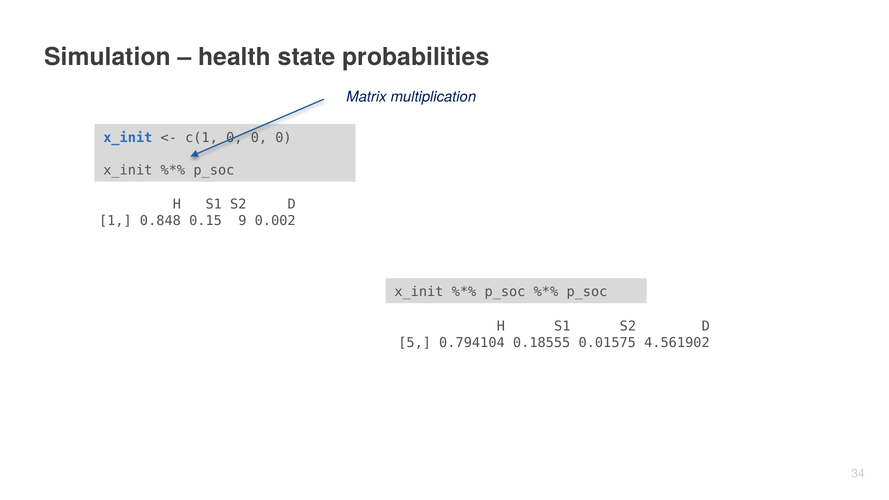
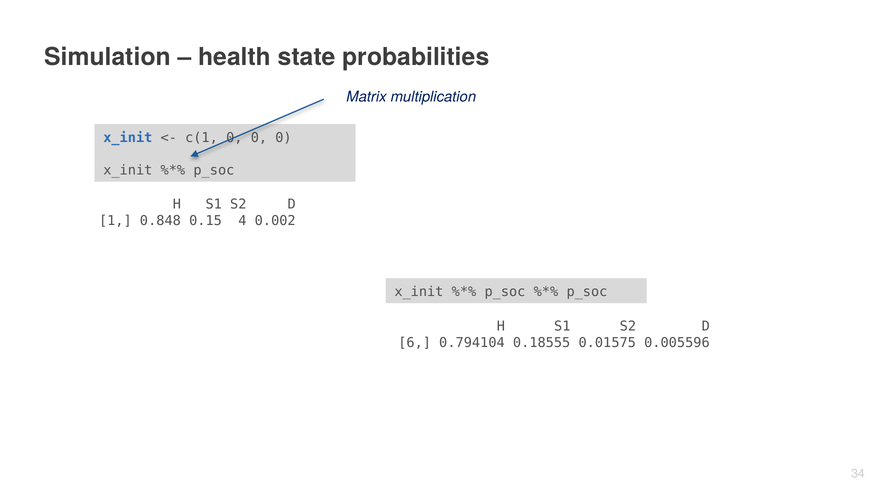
9: 9 -> 4 (242, 221)
5: 5 -> 6 (415, 343)
4.561902: 4.561902 -> 0.005596 (677, 343)
